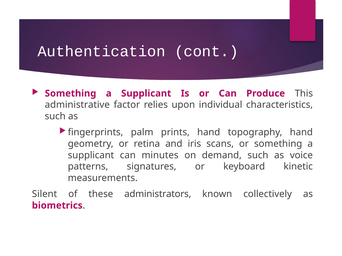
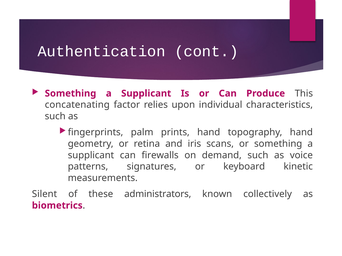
administrative: administrative -> concatenating (77, 105)
minutes: minutes -> firewalls (160, 155)
